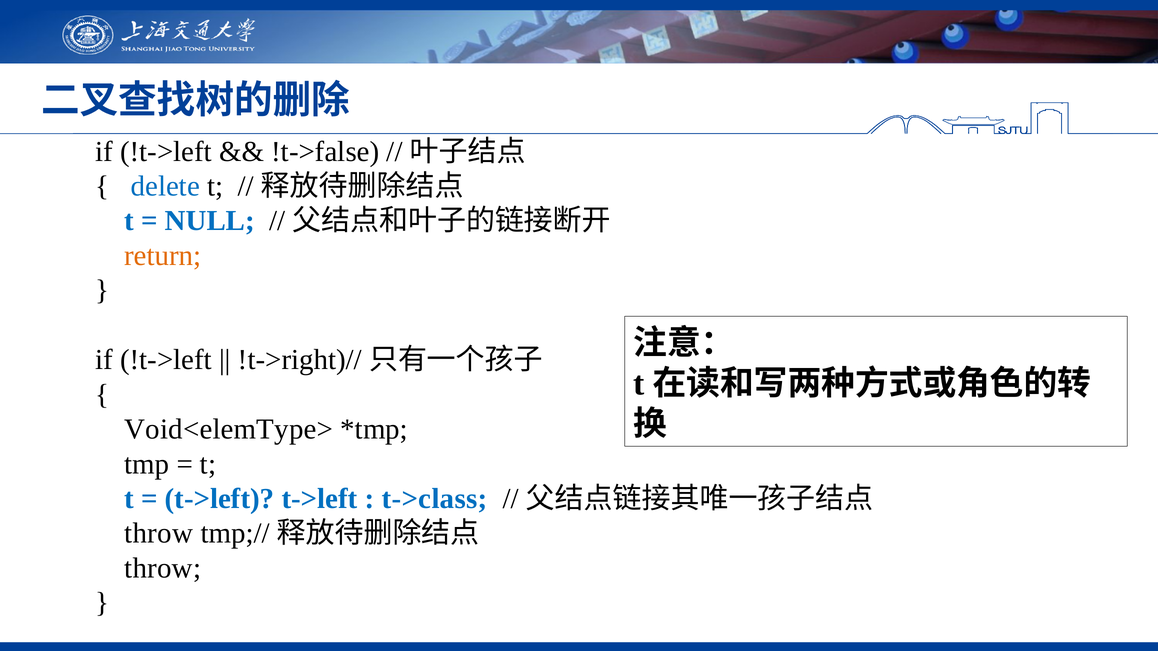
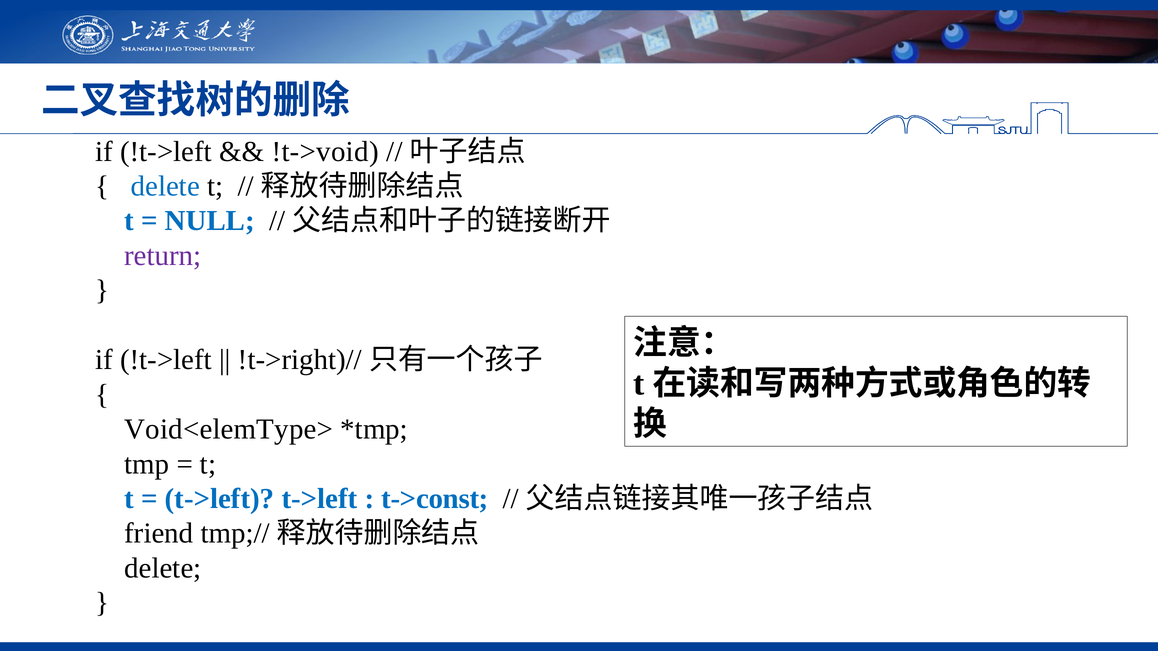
!t->false: !t->false -> !t->void (325, 152)
return colour: orange -> purple (163, 256)
t->class: t->class -> t->const (435, 499)
throw: throw -> friend (159, 534)
throw: throw -> delete (163, 568)
